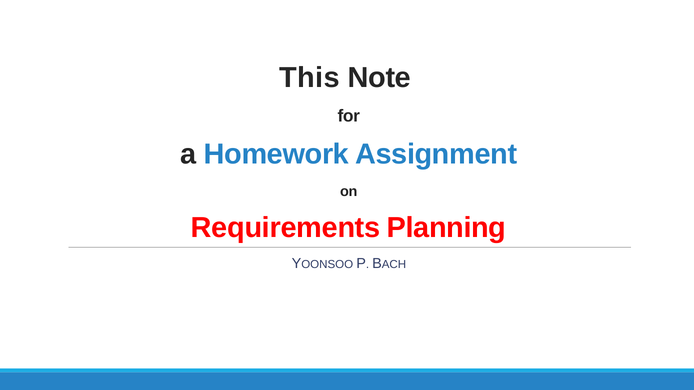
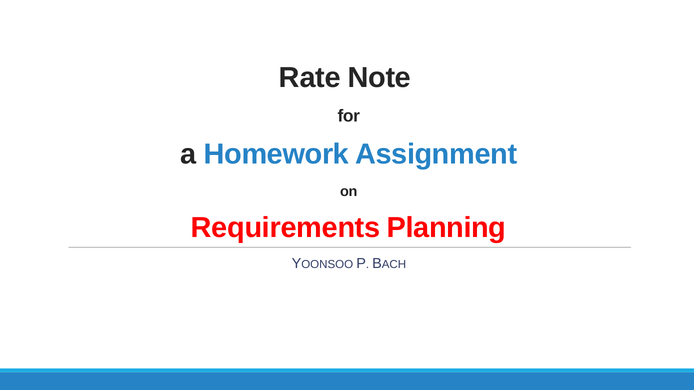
This: This -> Rate (310, 78)
